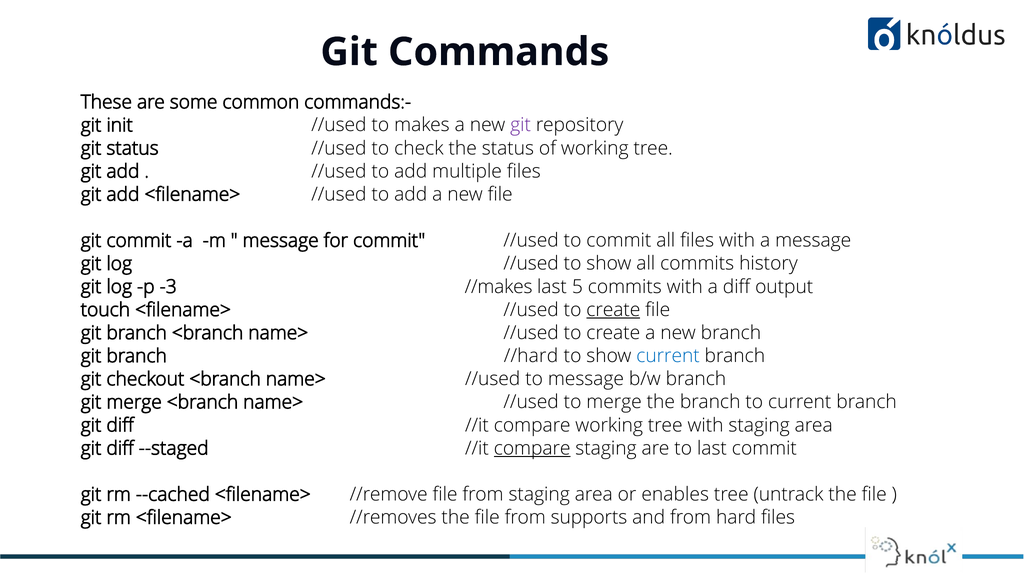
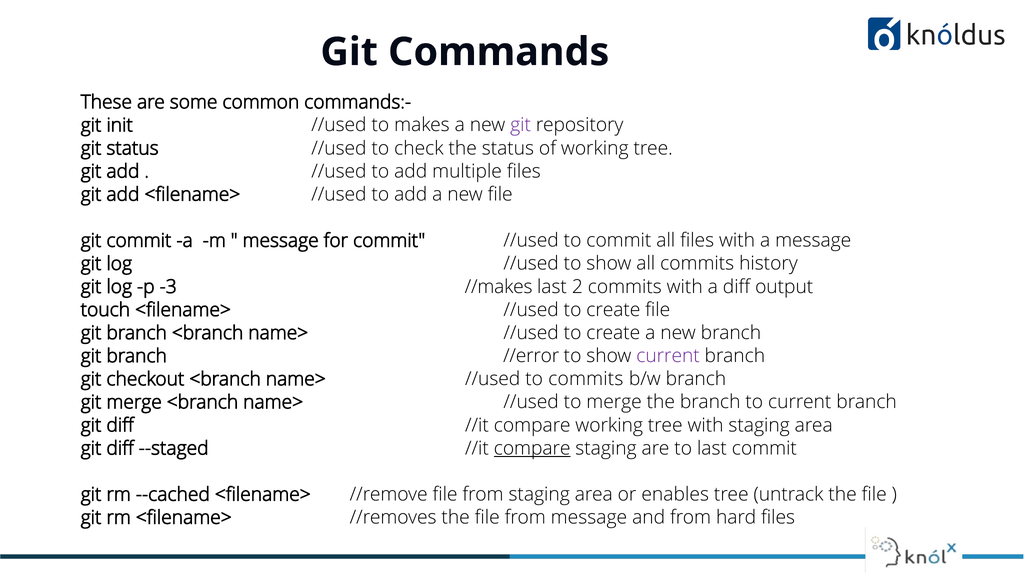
5: 5 -> 2 (577, 286)
create underline: present -> none (613, 310)
//hard: //hard -> //error (531, 356)
current colour: blue -> purple (668, 356)
to message: message -> commits (586, 379)
from supports: supports -> message (589, 517)
